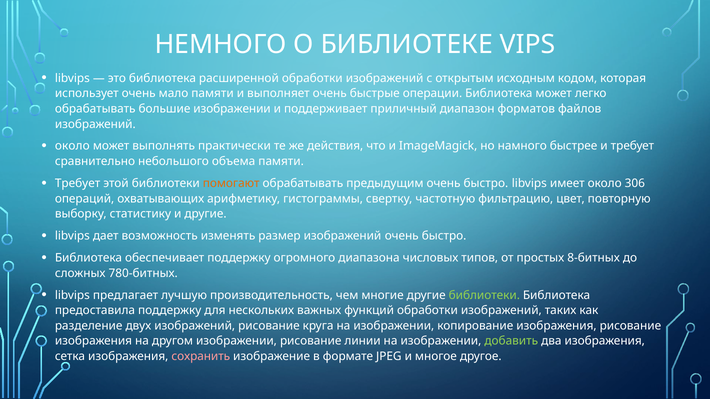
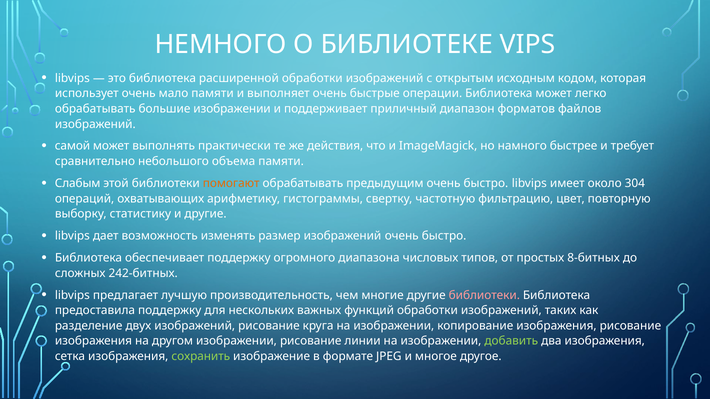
около: около -> самой (72, 146)
Требует: Требует -> Слабым (78, 184)
306: 306 -> 304 (635, 184)
780-битных: 780-битных -> 242-битных (143, 273)
библиотеки colour: light green -> pink (484, 295)
сохранить colour: pink -> light green (201, 357)
